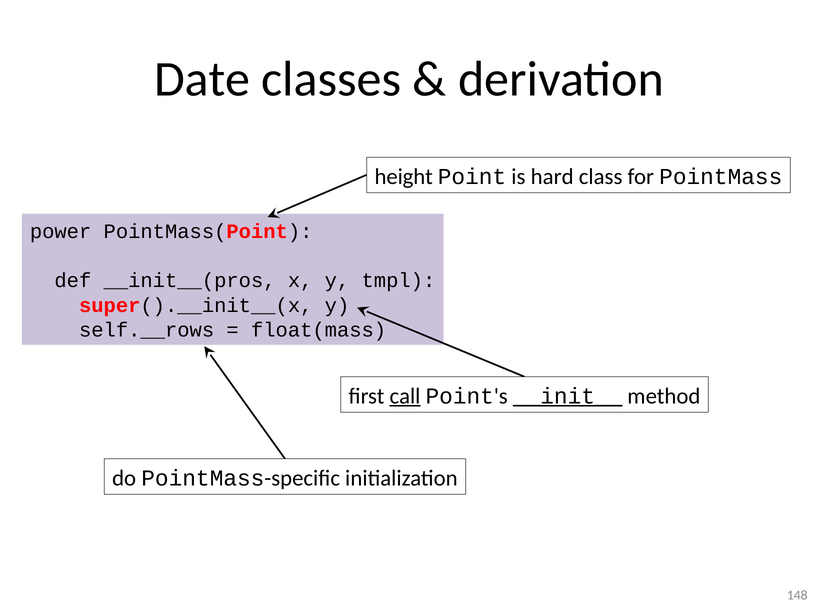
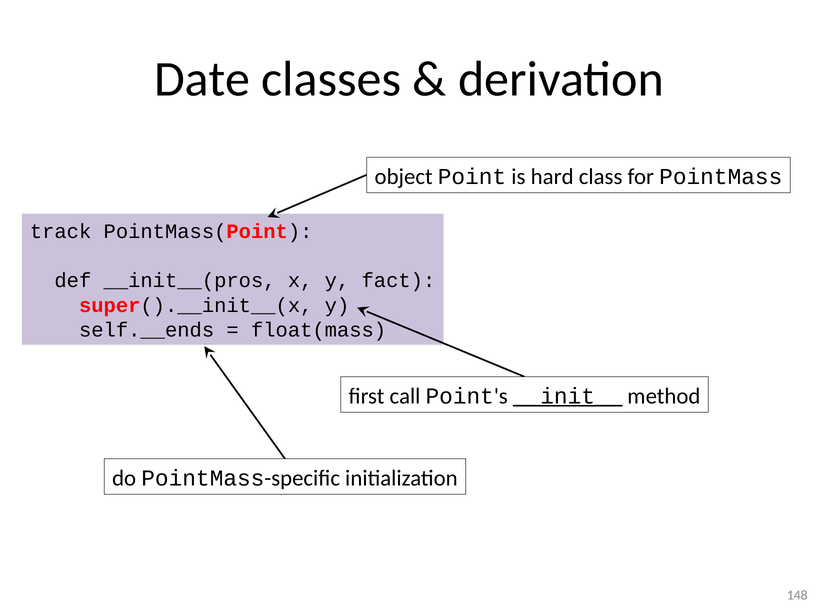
height: height -> object (404, 176)
power: power -> track (61, 231)
tmpl: tmpl -> fact (398, 280)
self.__rows: self.__rows -> self.__ends (147, 329)
call underline: present -> none (405, 396)
